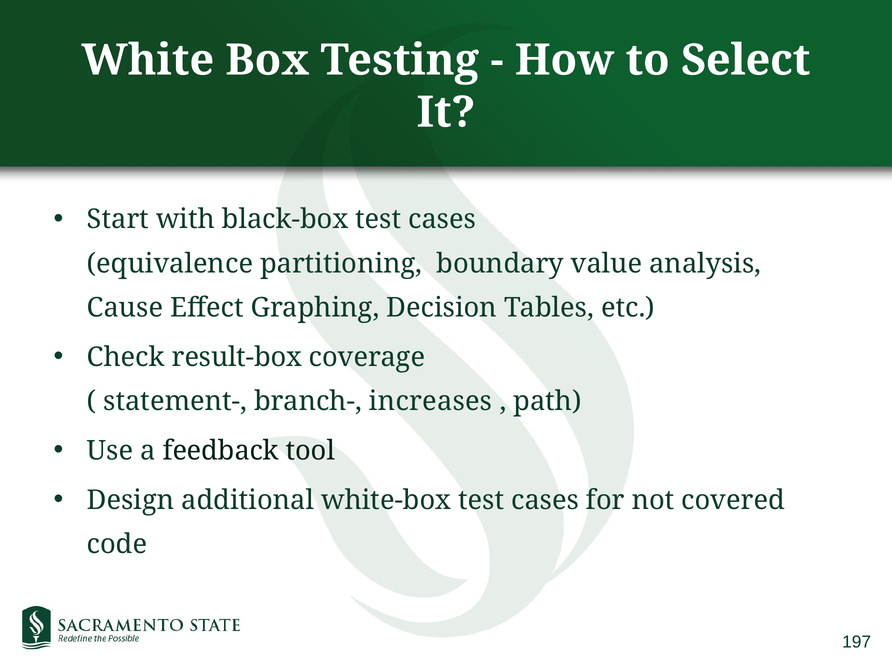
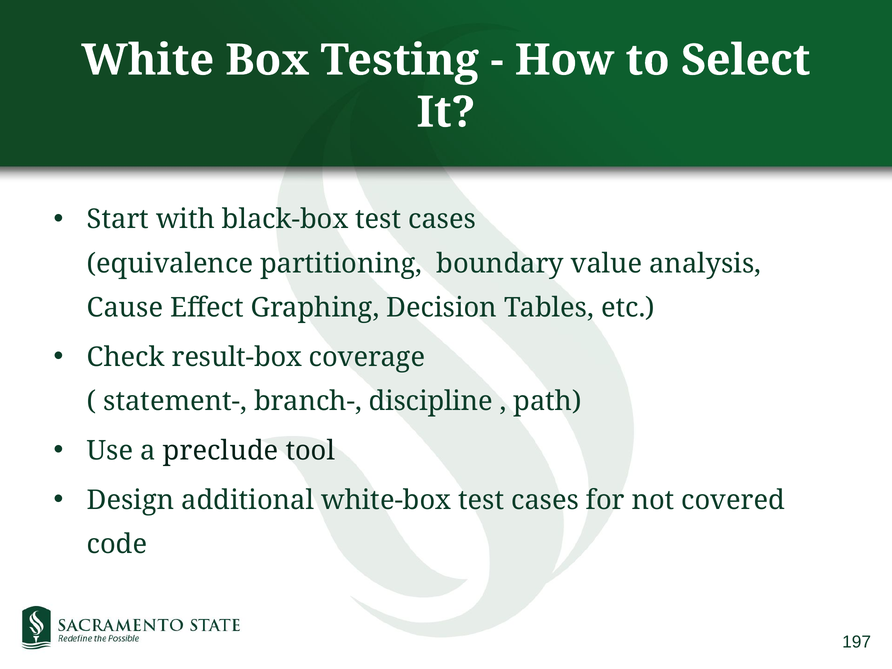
increases: increases -> discipline (431, 401)
feedback: feedback -> preclude (221, 451)
